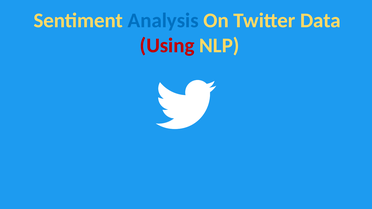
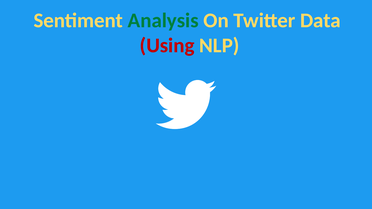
Analysis colour: blue -> green (163, 21)
